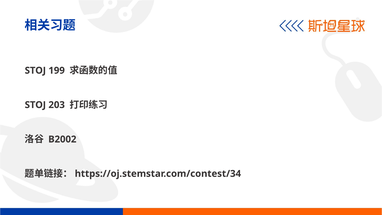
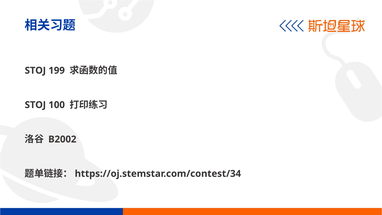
203: 203 -> 100 (57, 105)
